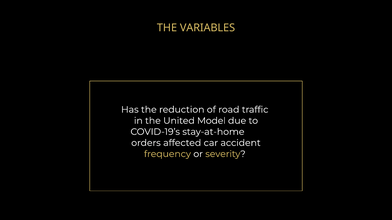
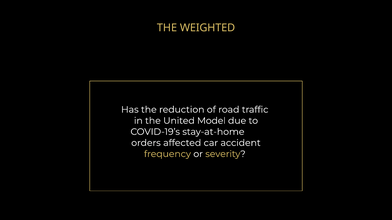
VARIABLES: VARIABLES -> WEIGHTED (208, 28)
